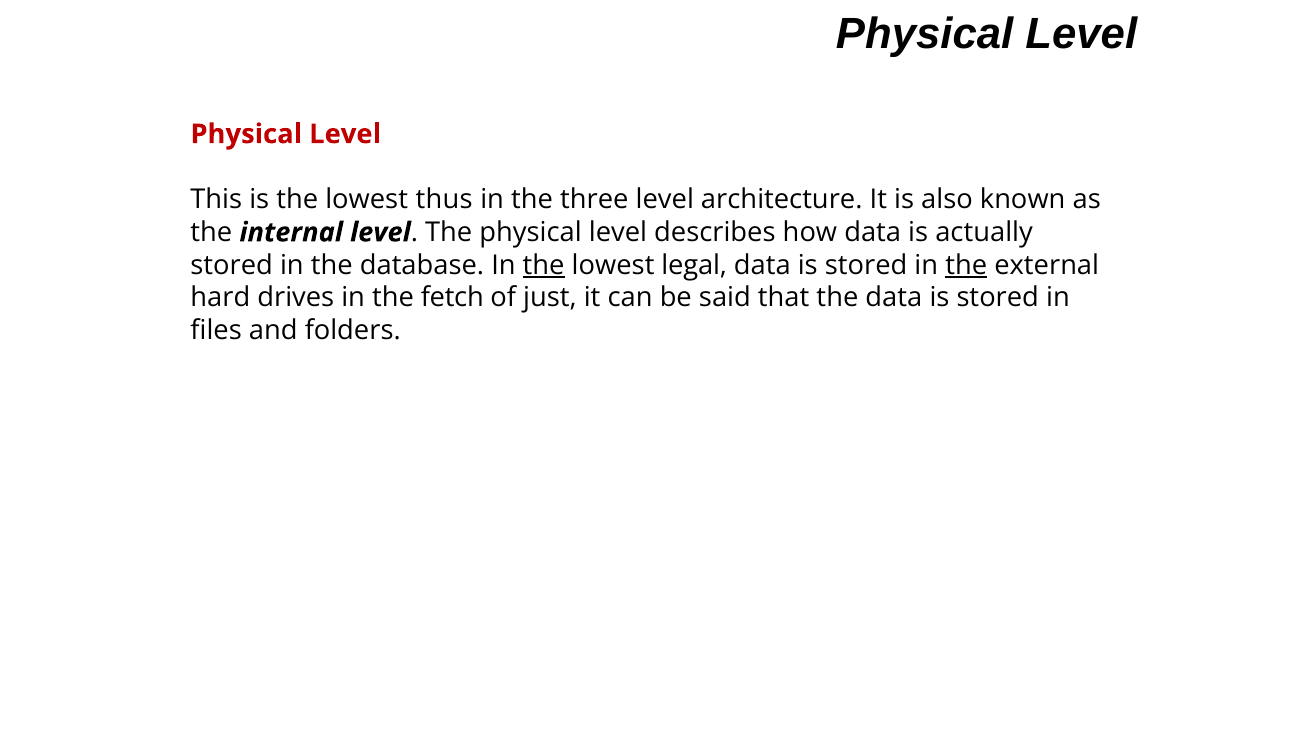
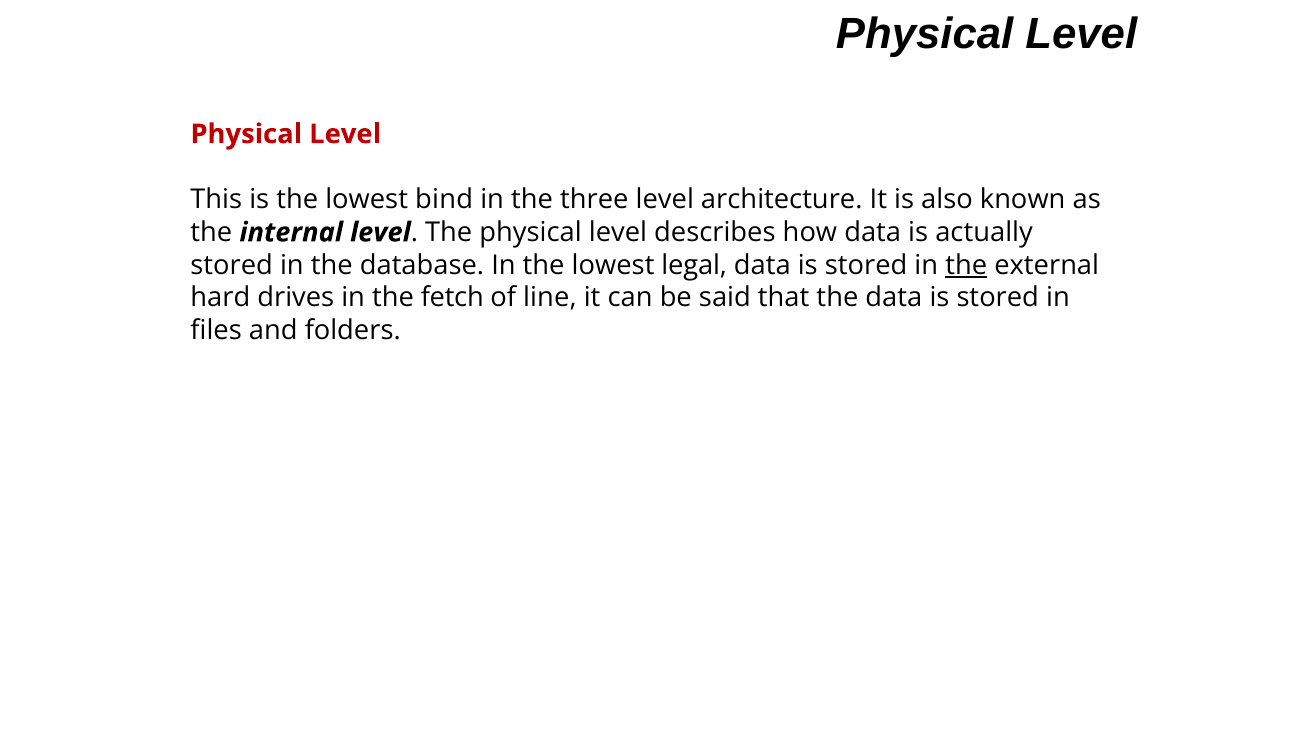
thus: thus -> bind (444, 200)
the underline: present -> none (544, 265)
just: just -> line (550, 298)
